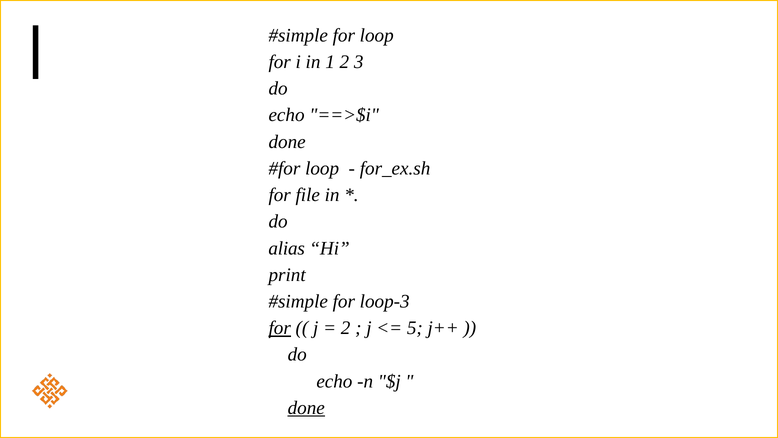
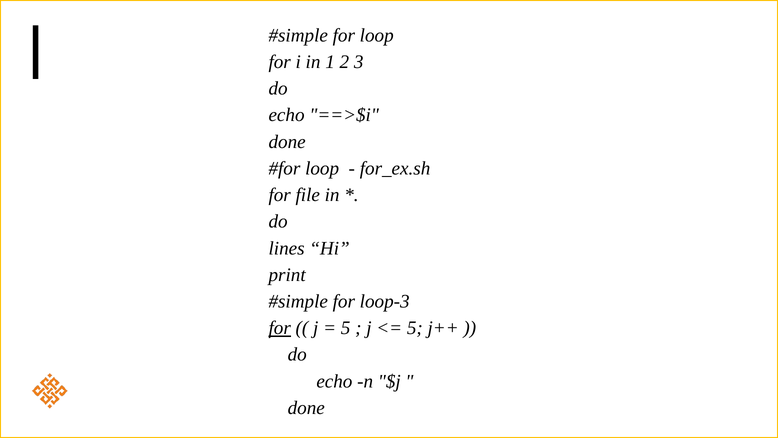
alias: alias -> lines (287, 248)
2: 2 -> 5 (346, 328)
done underline: present -> none (306, 408)
